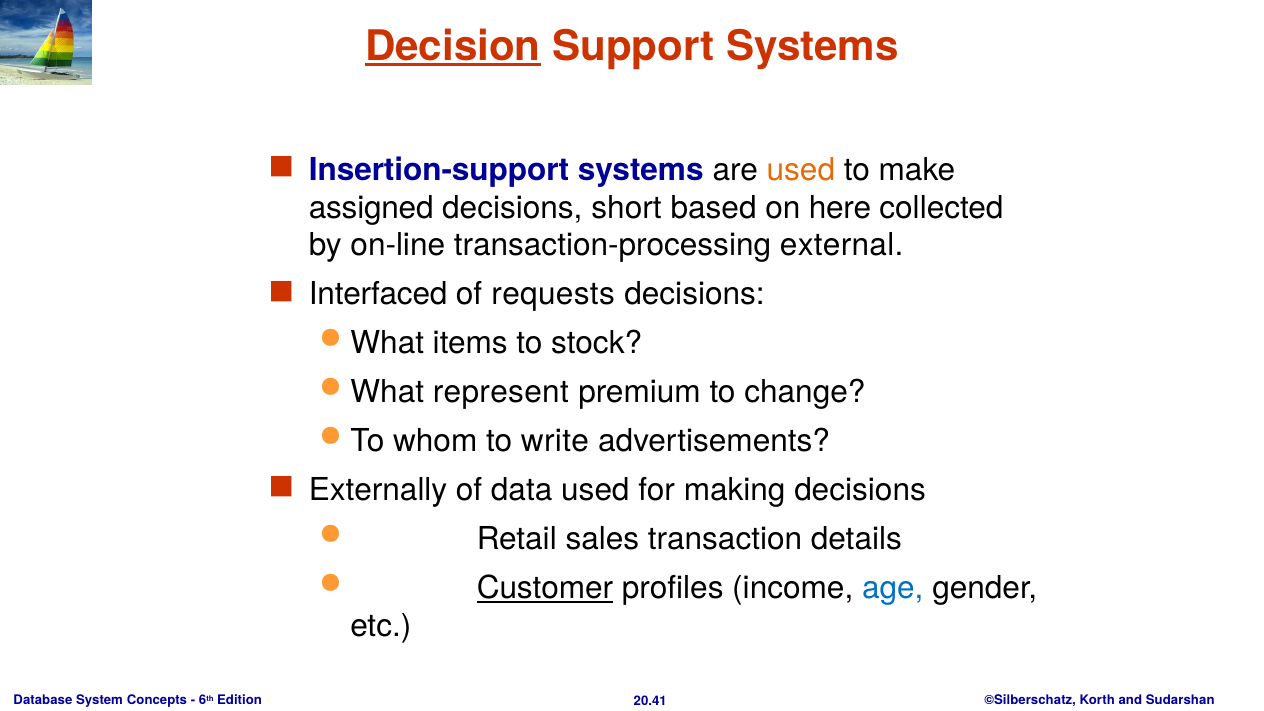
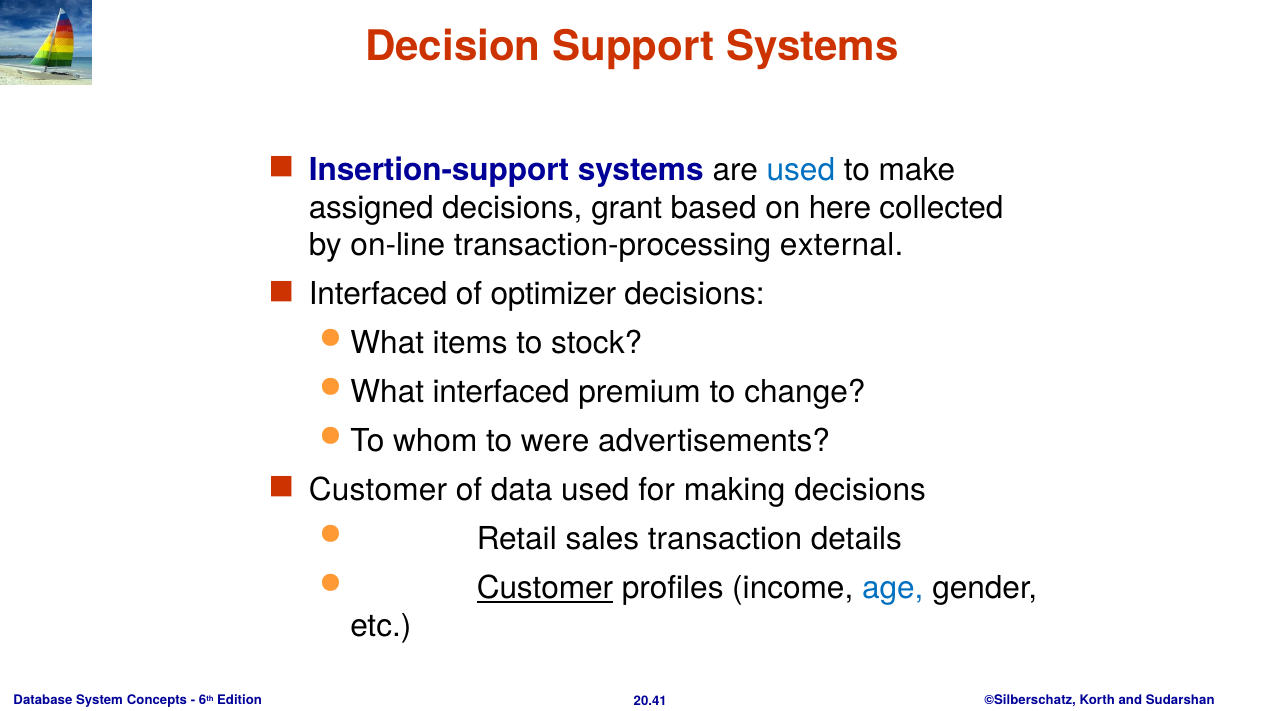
Decision underline: present -> none (453, 46)
used colour: orange -> blue (801, 170)
short: short -> grant (627, 208)
requests: requests -> optimizer (553, 295)
What represent: represent -> interfaced (501, 392)
write: write -> were (555, 441)
Externally: Externally -> Customer (378, 490)
